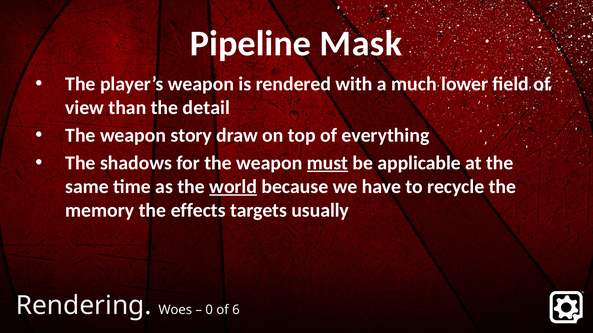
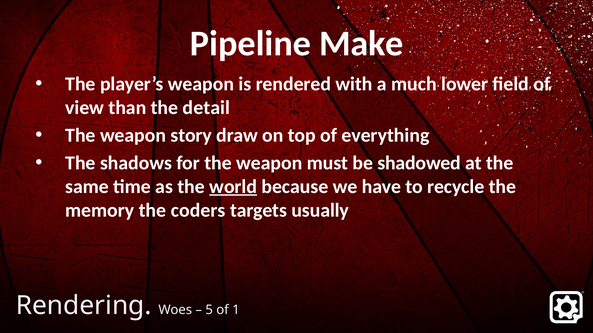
Mask: Mask -> Make (361, 44)
must underline: present -> none (328, 163)
applicable: applicable -> shadowed (419, 163)
effects: effects -> coders (198, 211)
0: 0 -> 5 (209, 310)
6: 6 -> 1 (236, 310)
